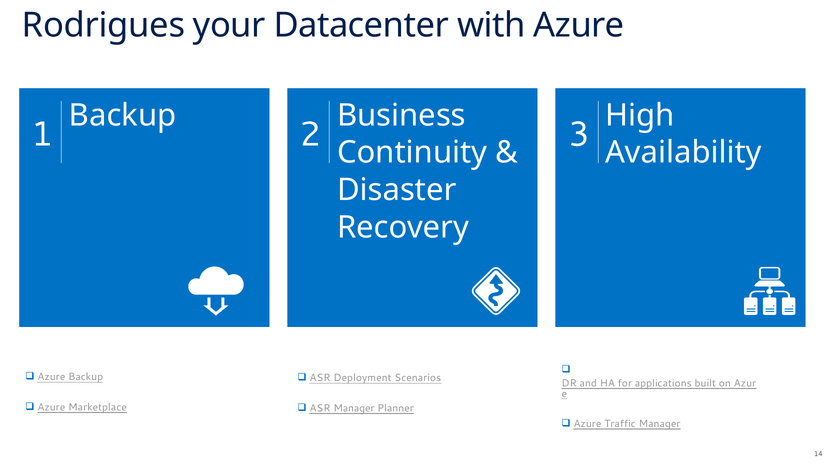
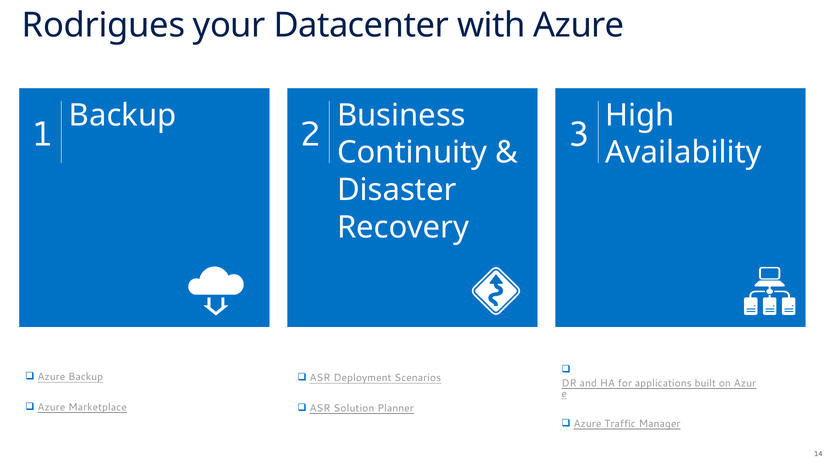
ASR Manager: Manager -> Solution (354, 408)
